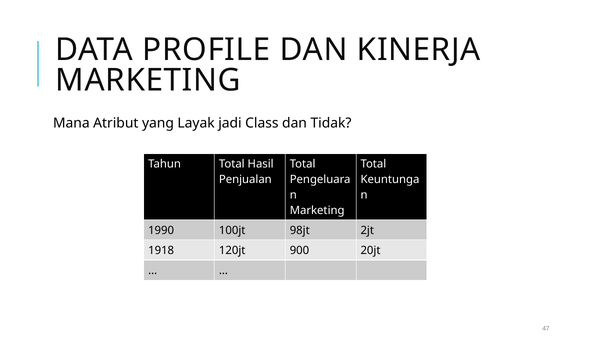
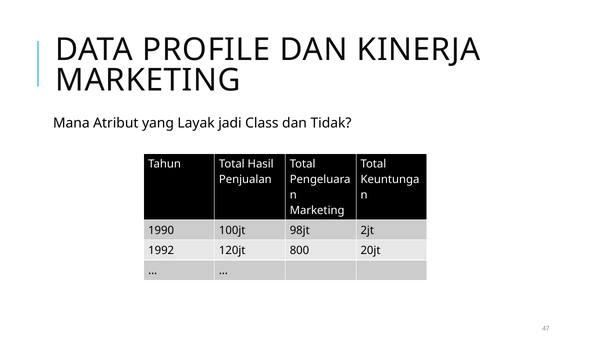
1918: 1918 -> 1992 (161, 250)
900: 900 -> 800 (299, 250)
